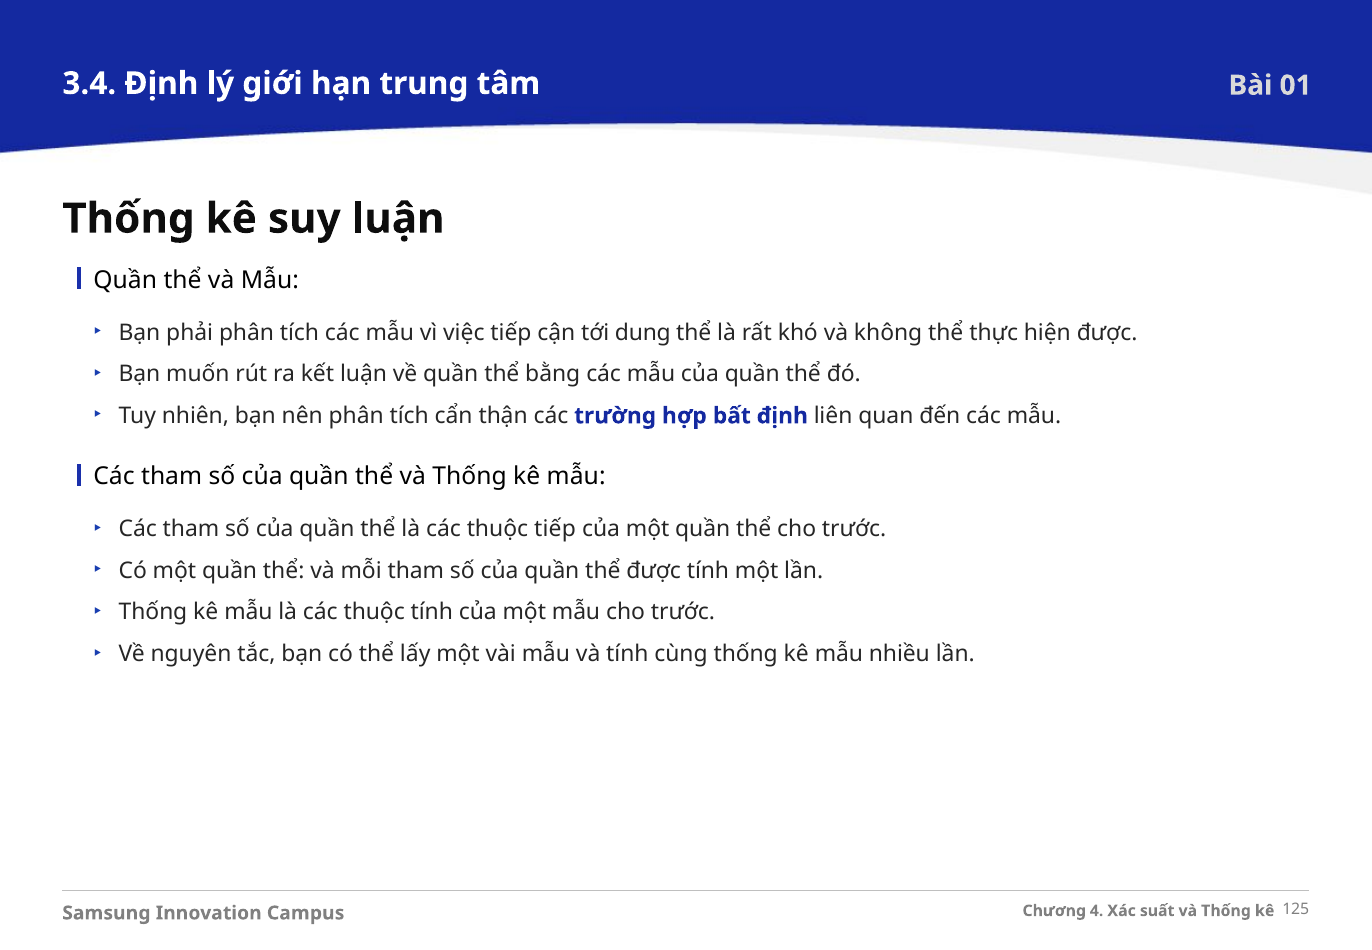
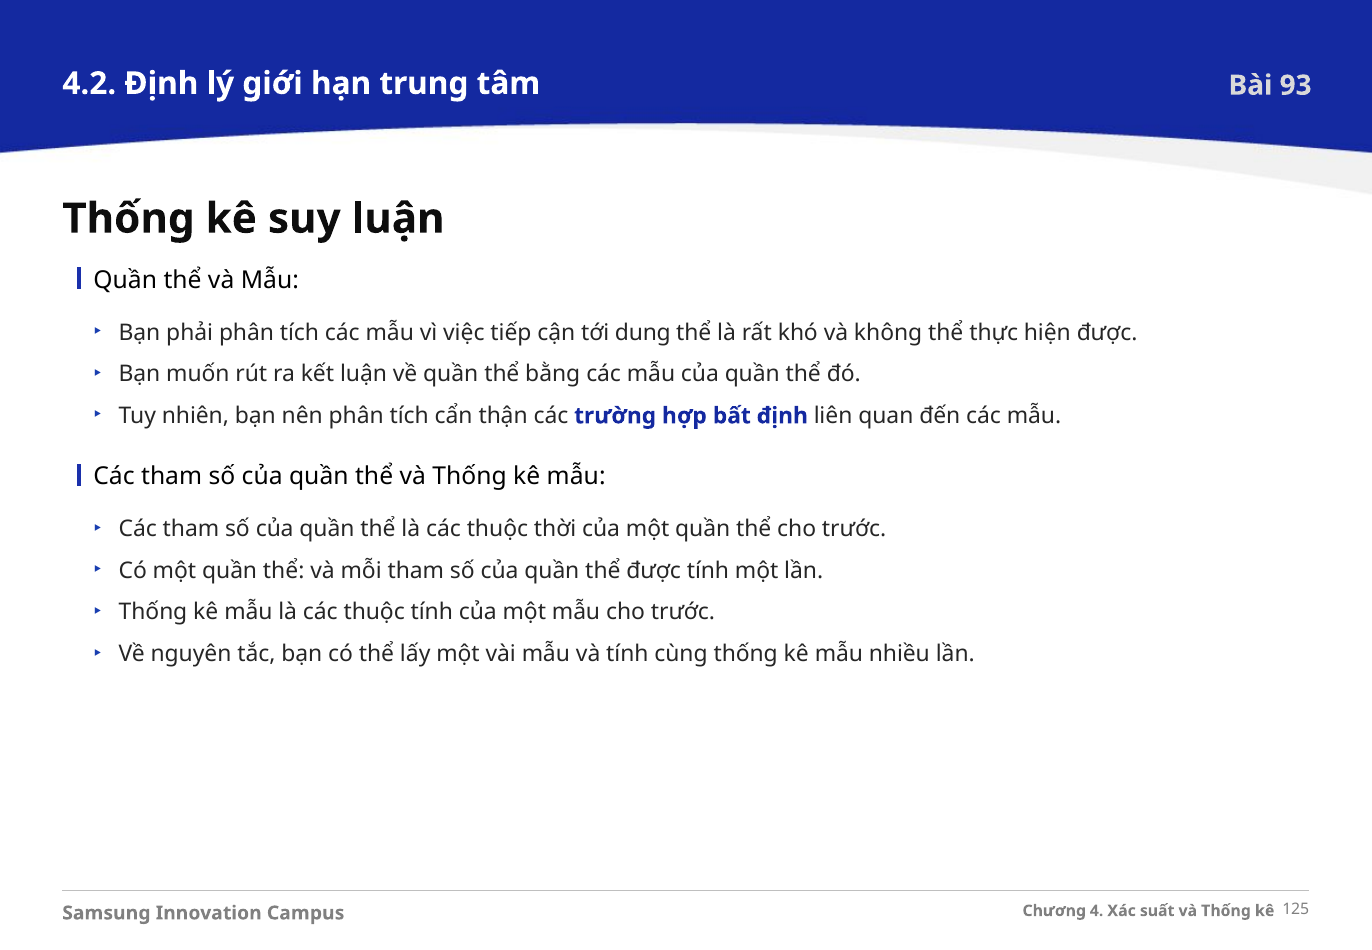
3.4: 3.4 -> 4.2 (89, 84)
01: 01 -> 93 (1296, 85)
thuộc tiếp: tiếp -> thời (555, 529)
